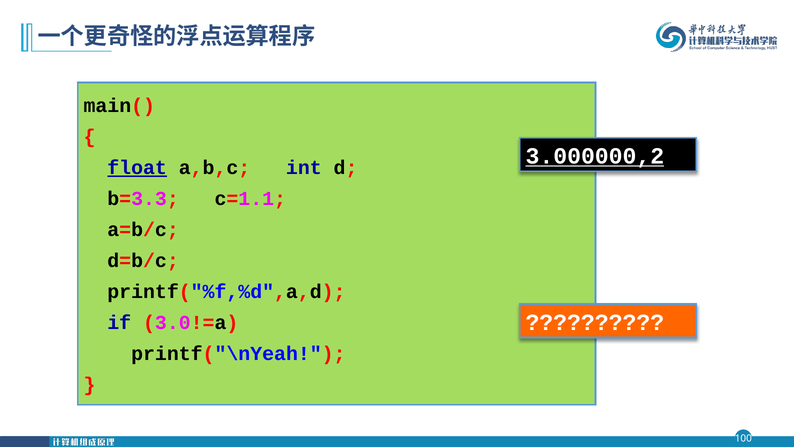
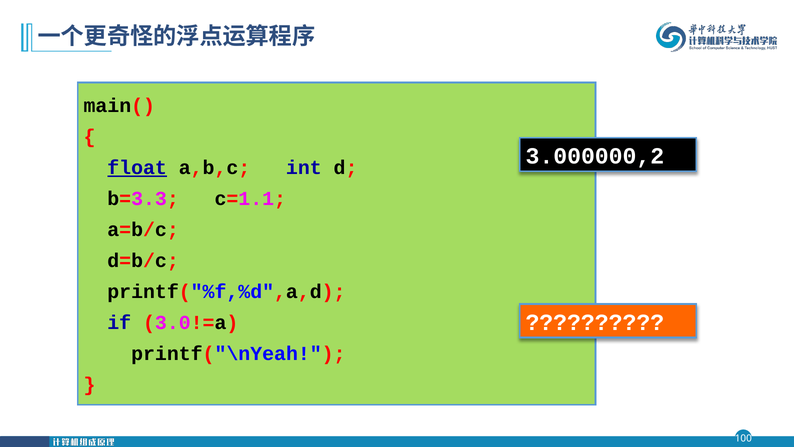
3.000000,2 underline: present -> none (595, 156)
